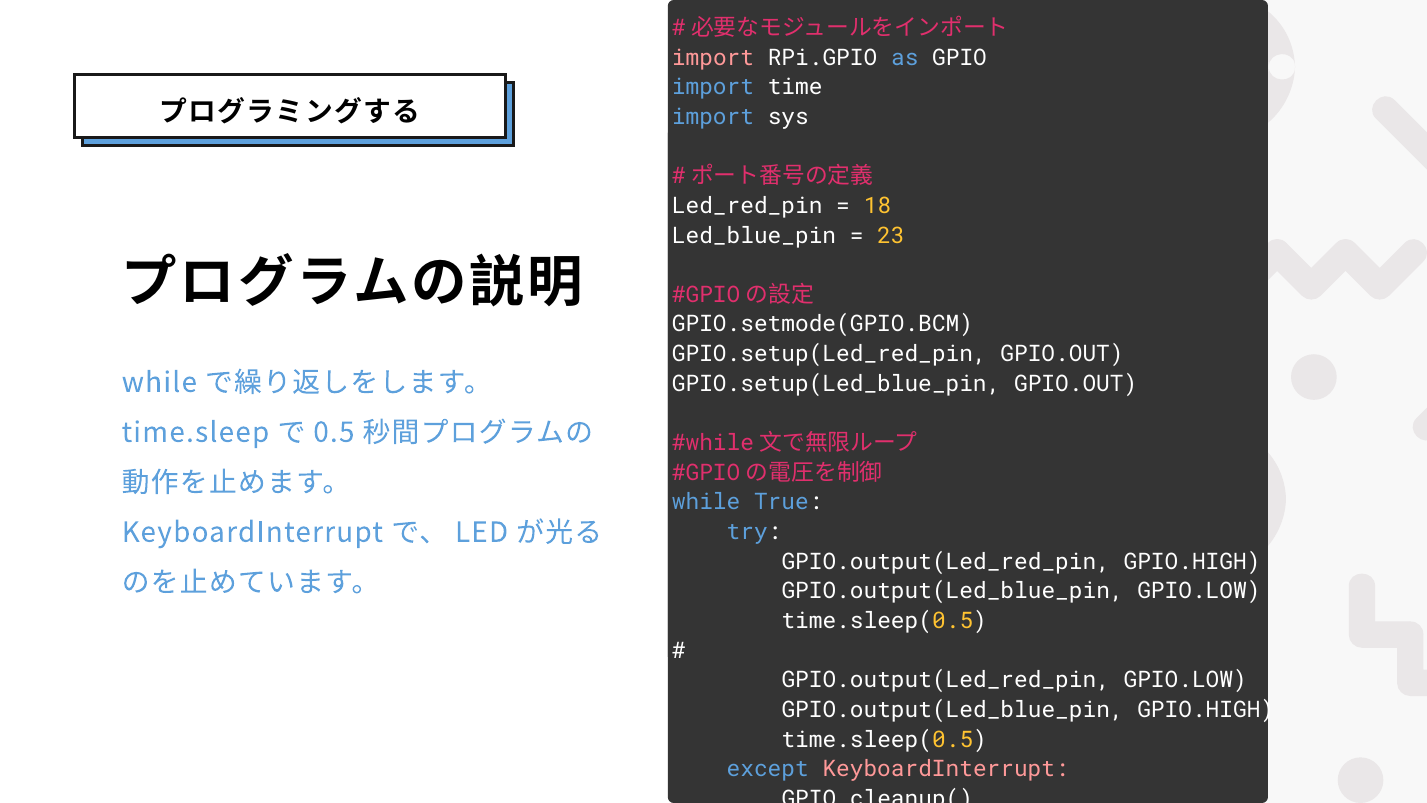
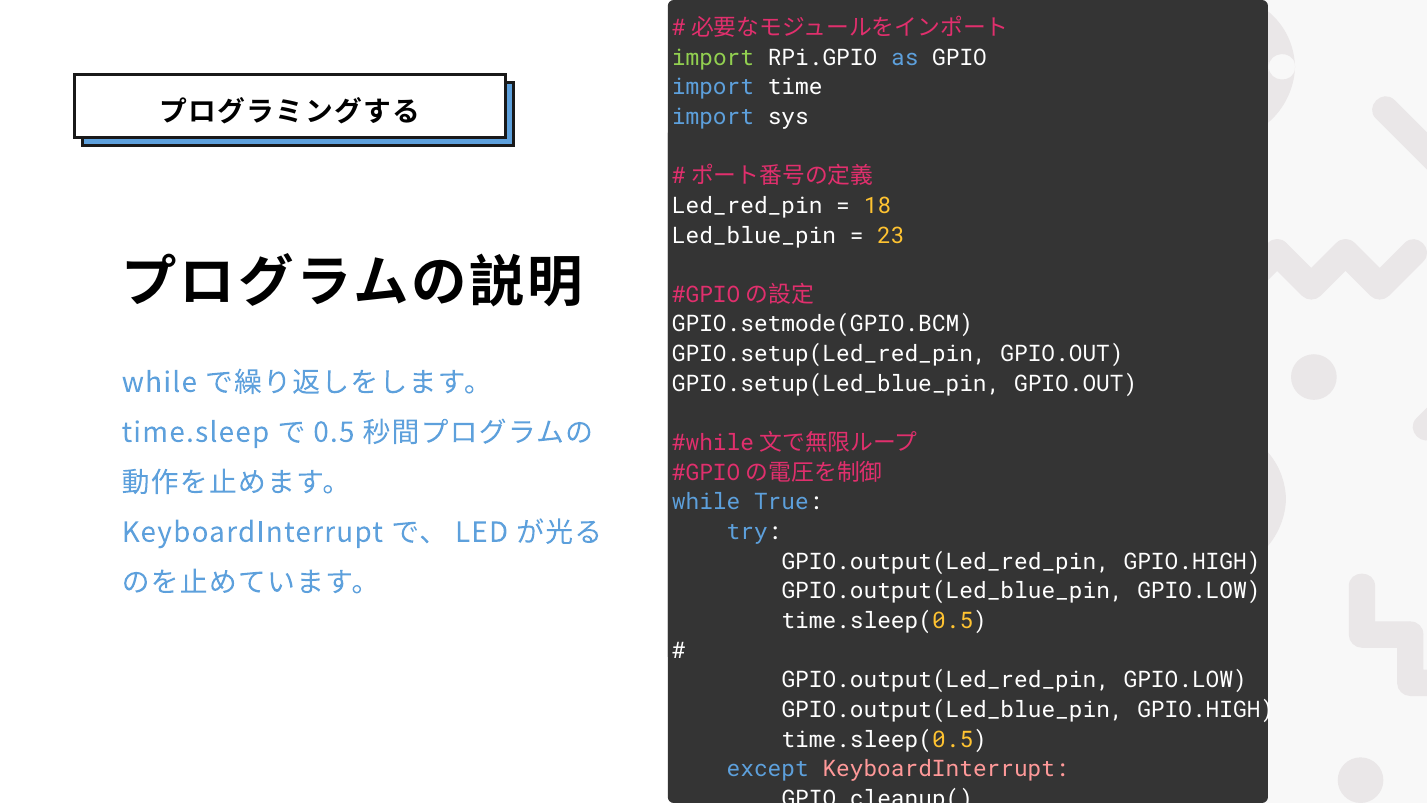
import colour: pink -> light green (713, 58)
